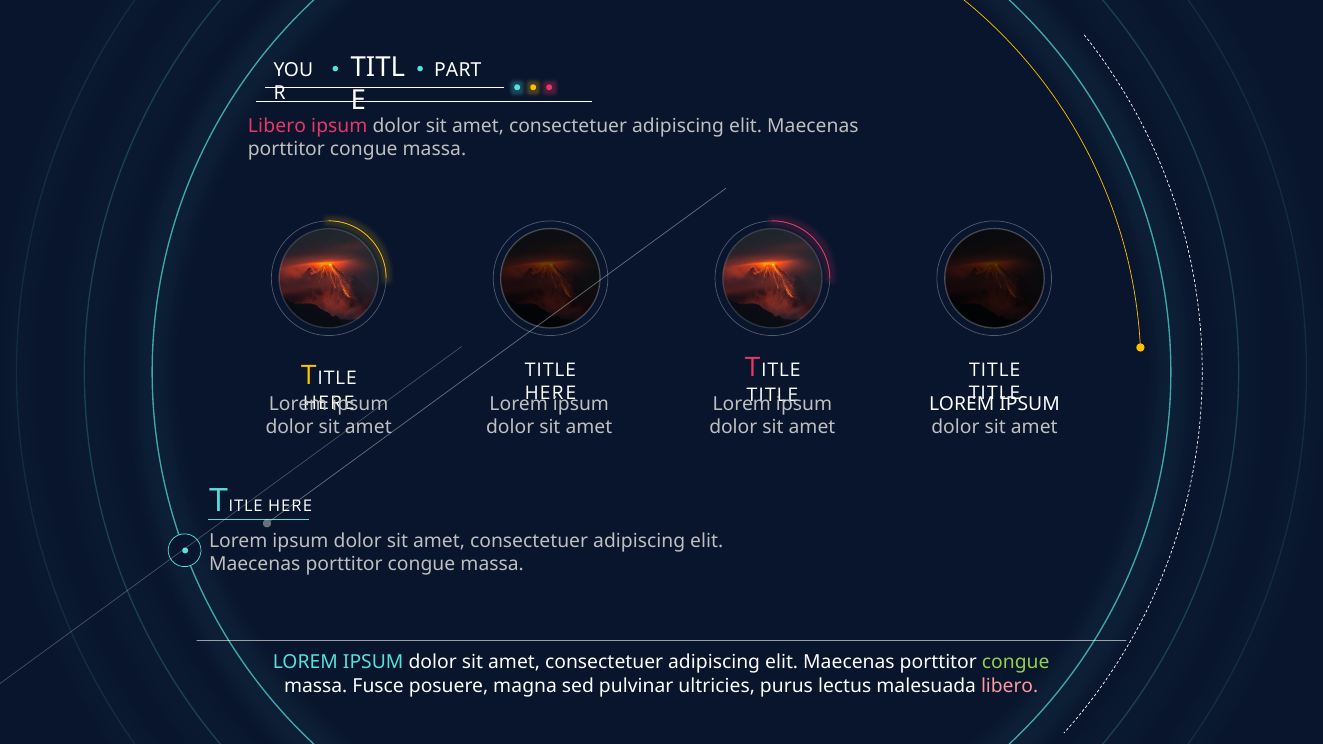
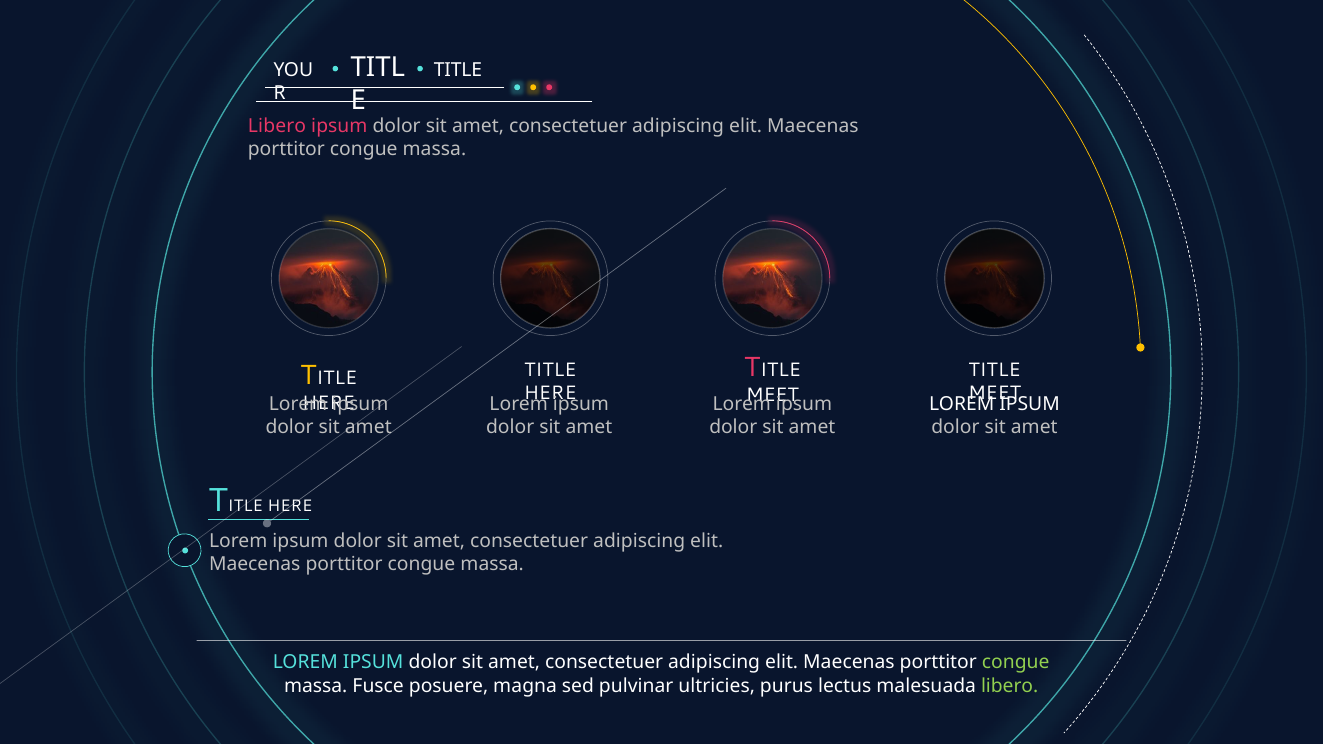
PART: PART -> TITLE (458, 70)
TITLE: TITLE -> MEET (994, 394)
TITLE: TITLE -> MEET (772, 395)
libero colour: pink -> light green (1010, 686)
